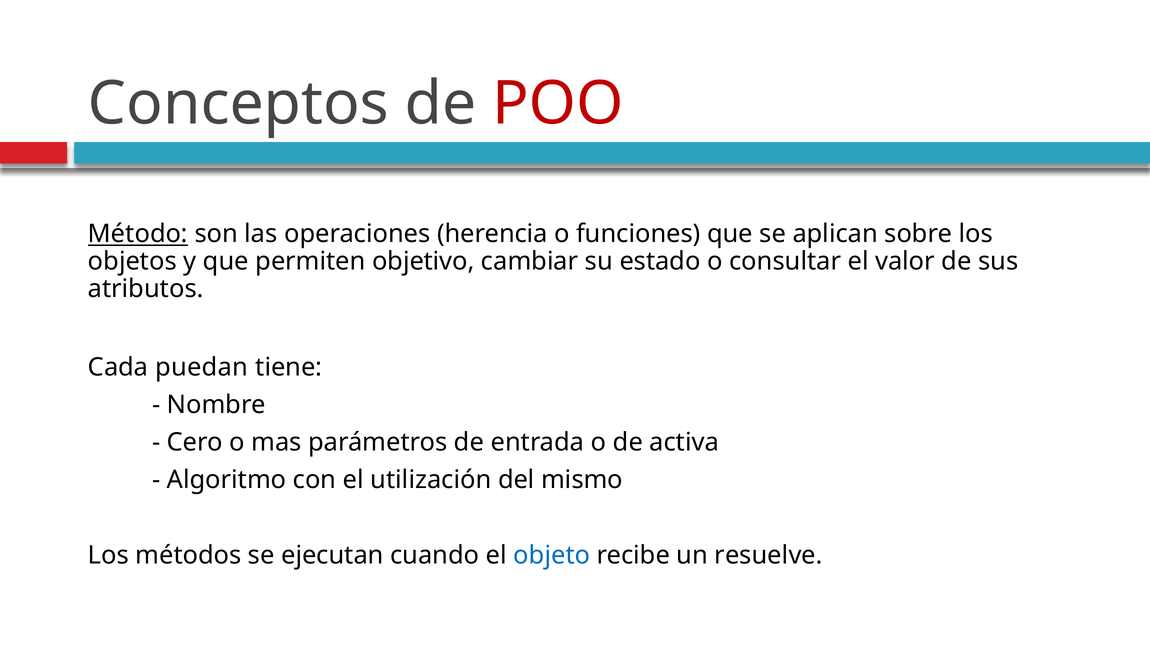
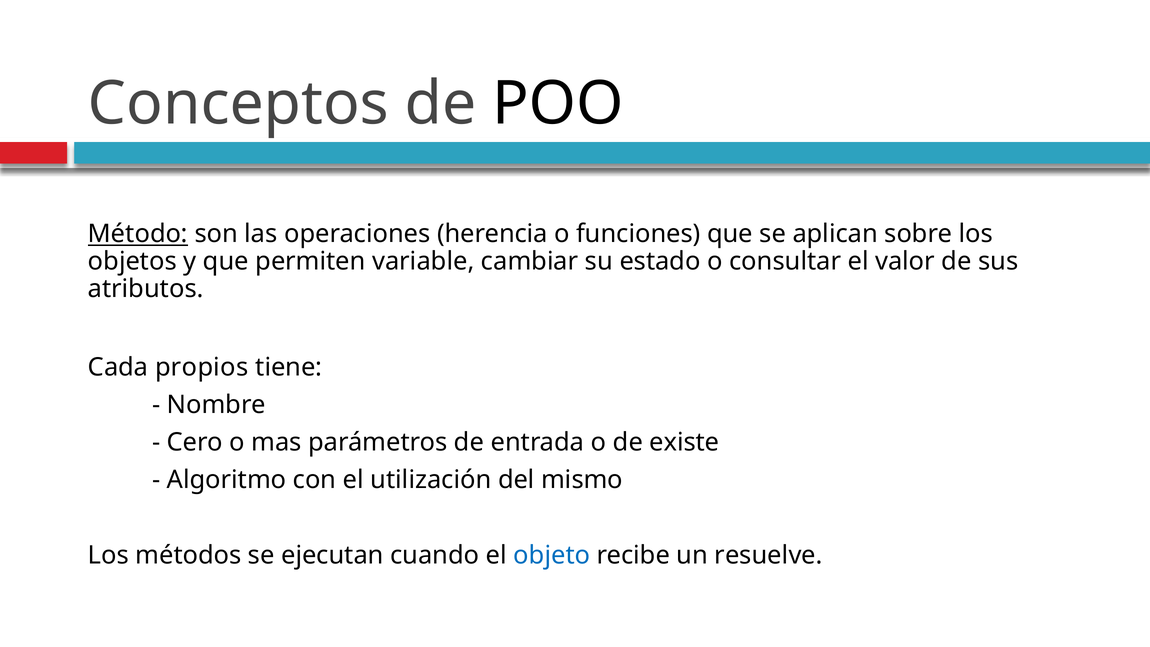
POO colour: red -> black (558, 103)
objetivo: objetivo -> variable (423, 261)
puedan: puedan -> propios (202, 367)
activa: activa -> existe (684, 442)
